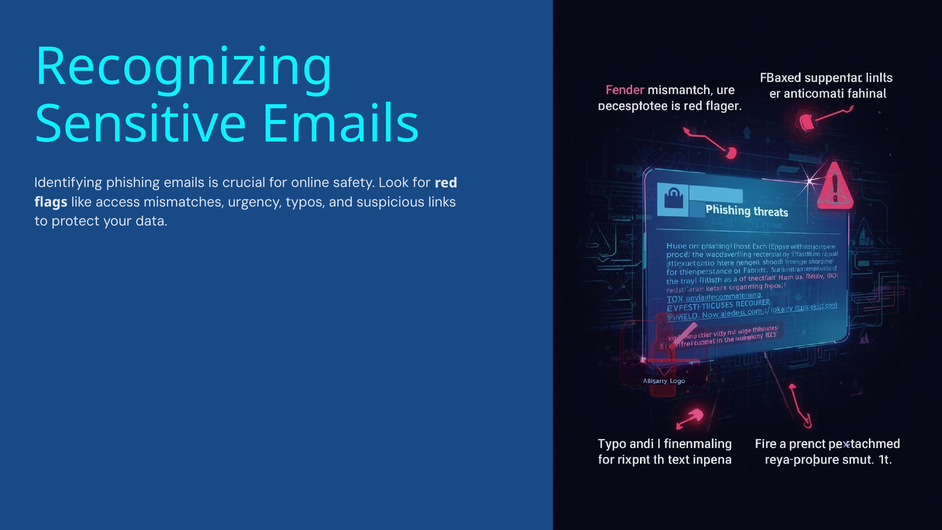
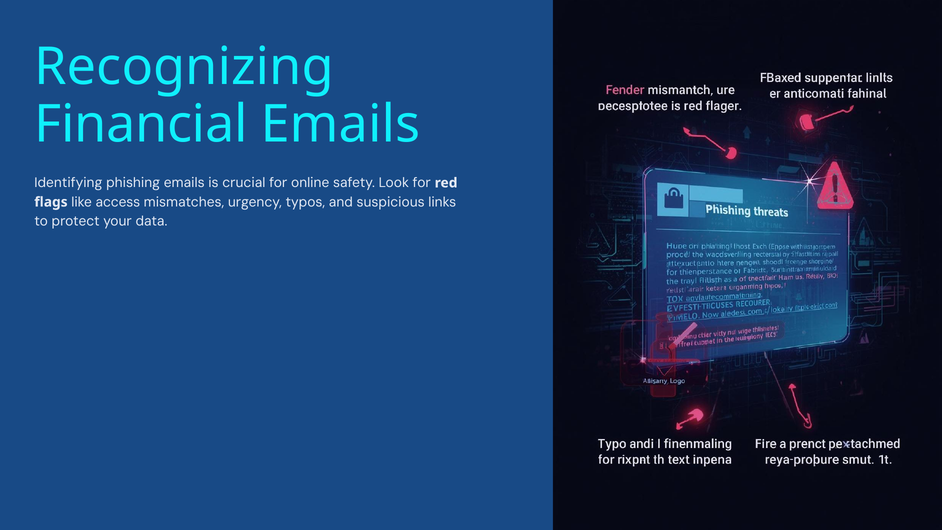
Sensitive: Sensitive -> Financial (141, 124)
